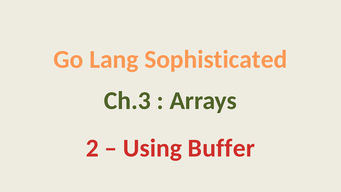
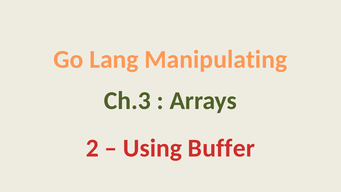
Sophisticated: Sophisticated -> Manipulating (216, 59)
